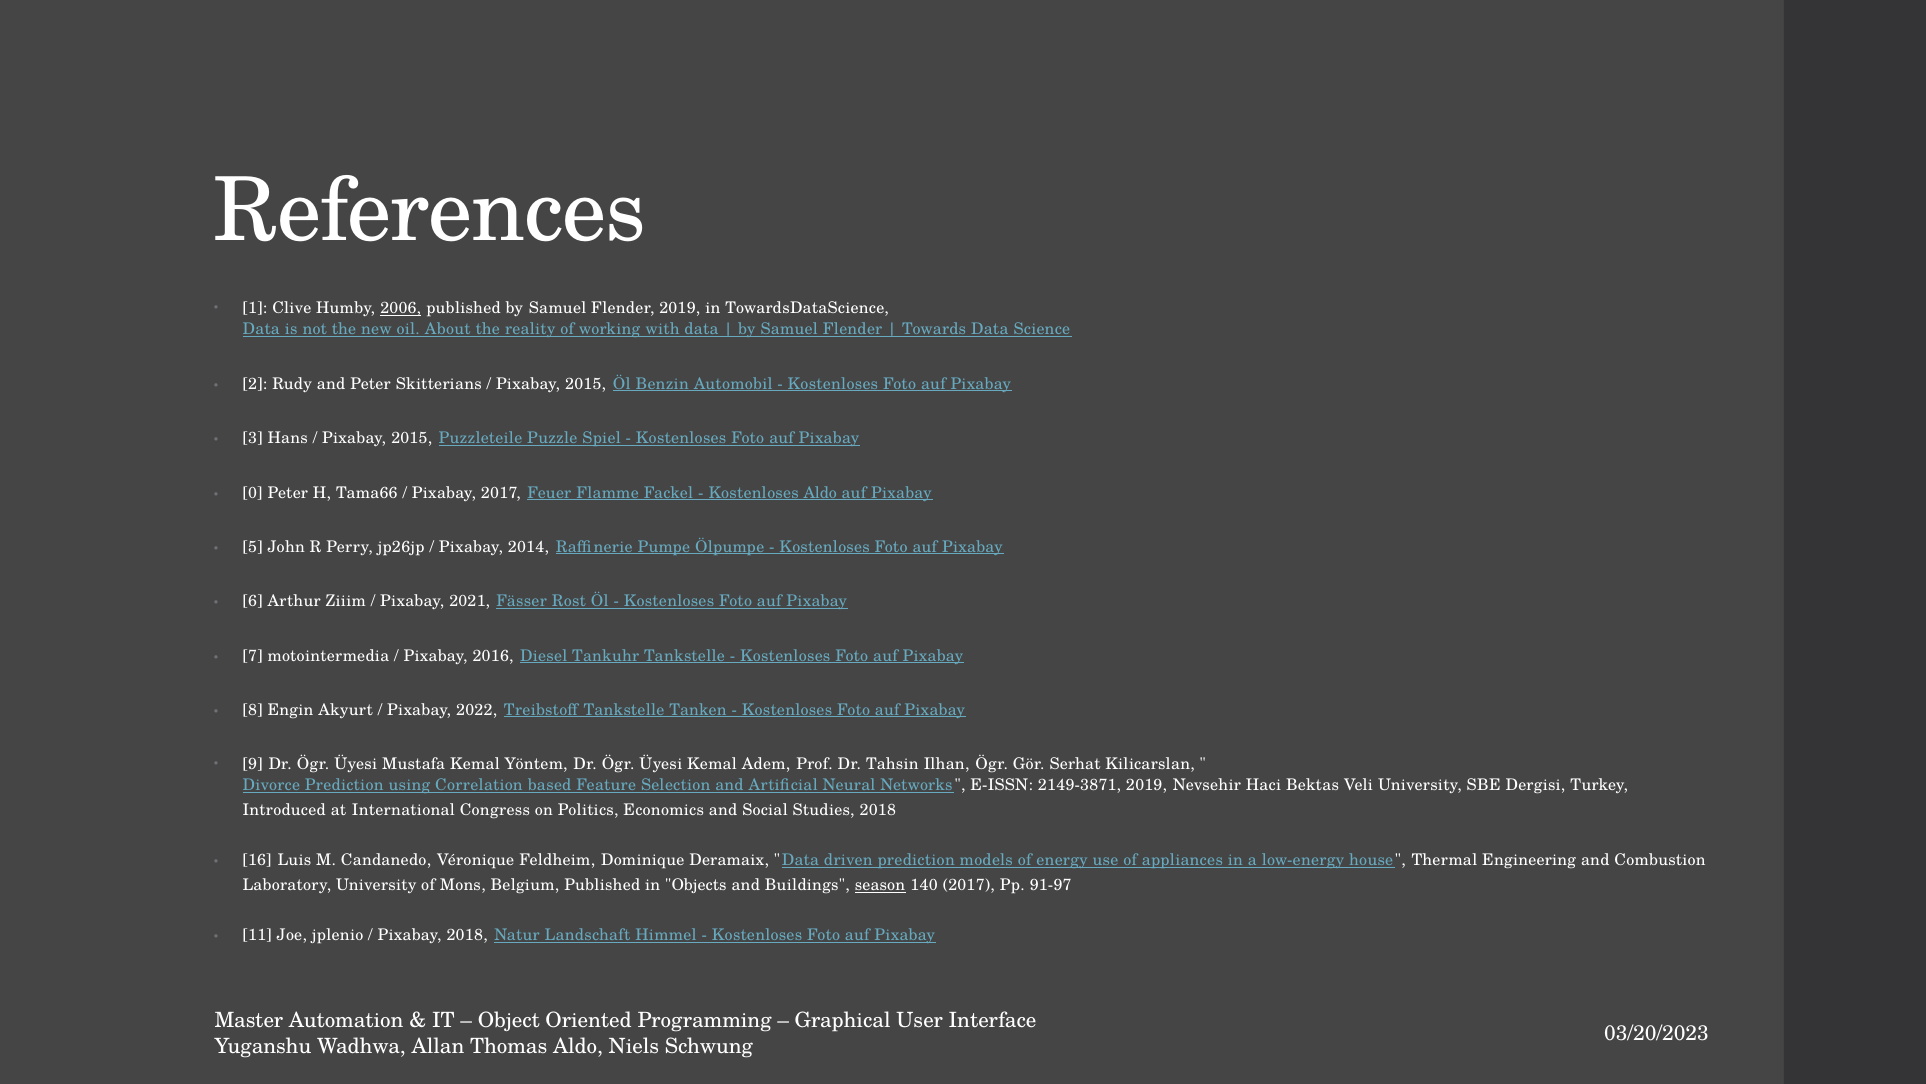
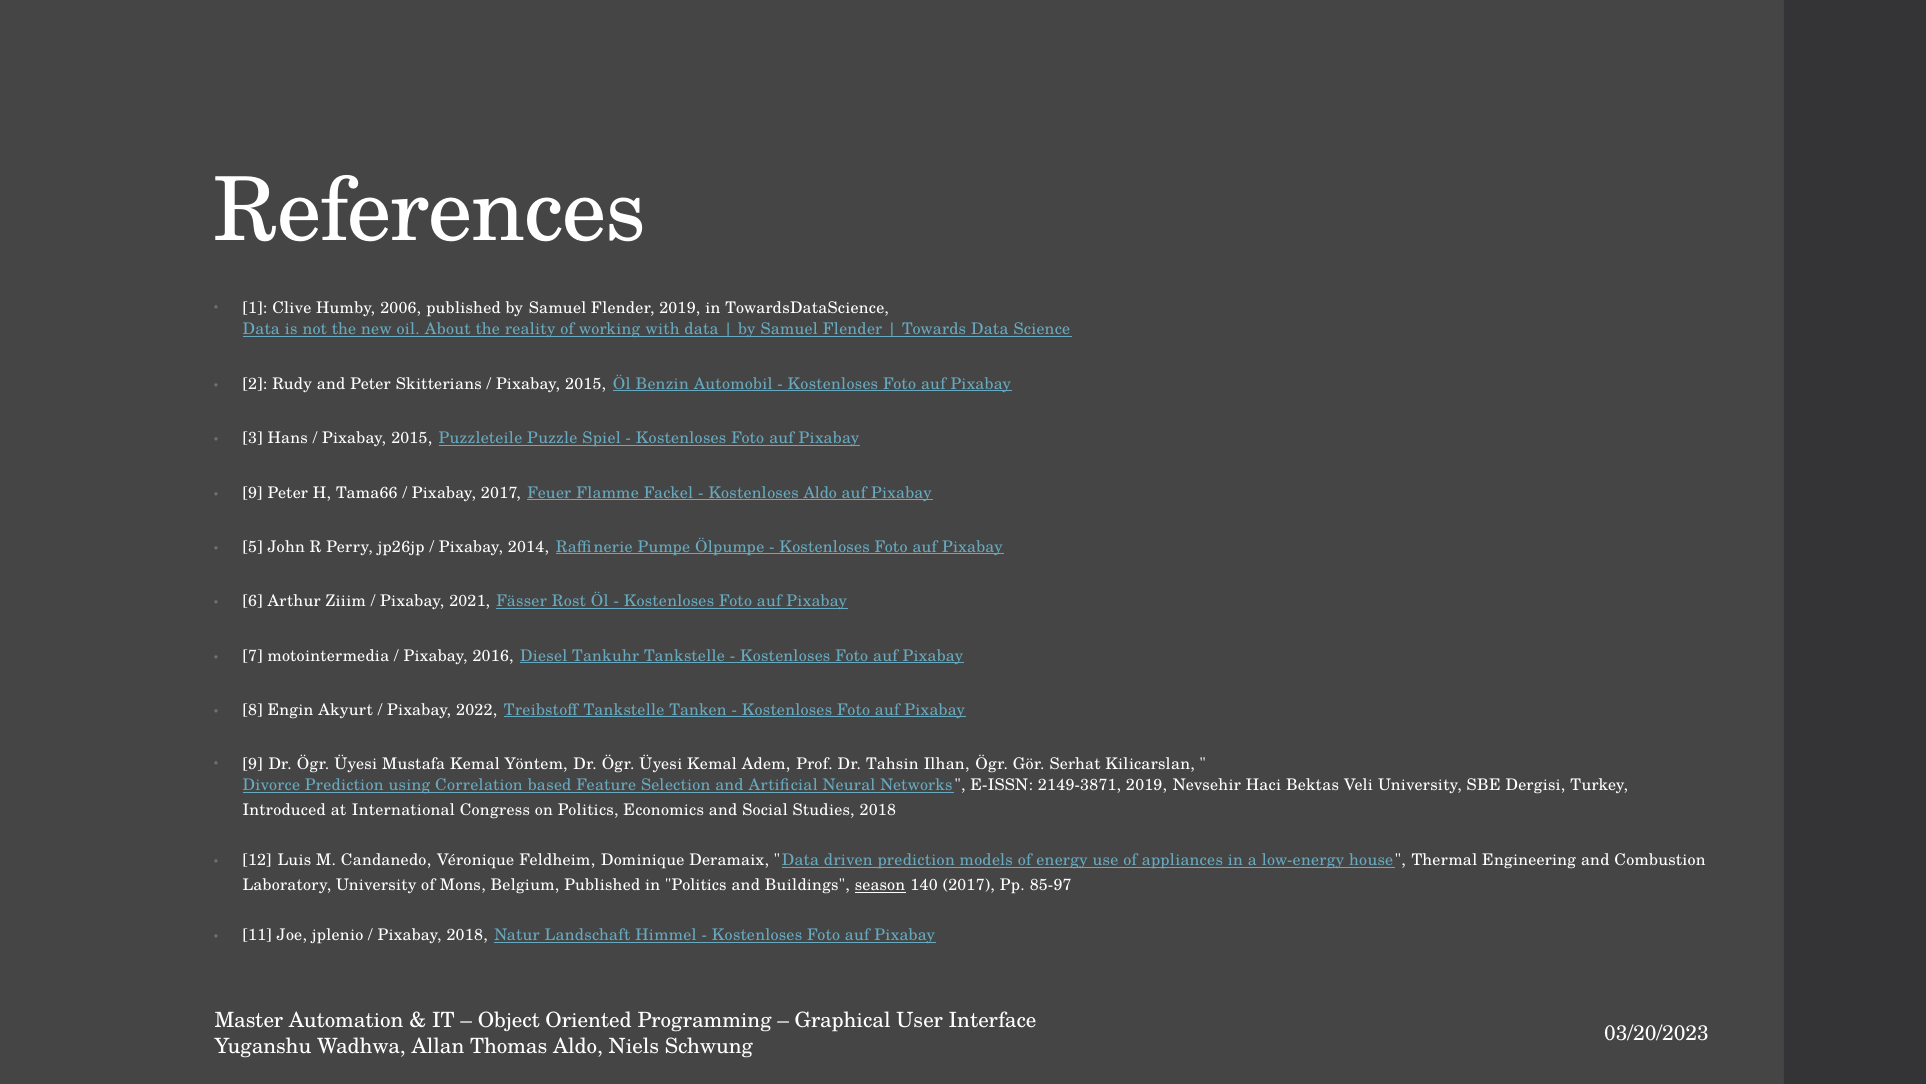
2006 underline: present -> none (401, 308)
0: 0 -> 9 (253, 492)
16: 16 -> 12 (257, 860)
in Objects: Objects -> Politics (696, 885)
91-97: 91-97 -> 85-97 (1051, 885)
